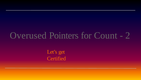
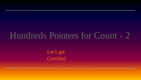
Overused: Overused -> Hundreds (28, 35)
